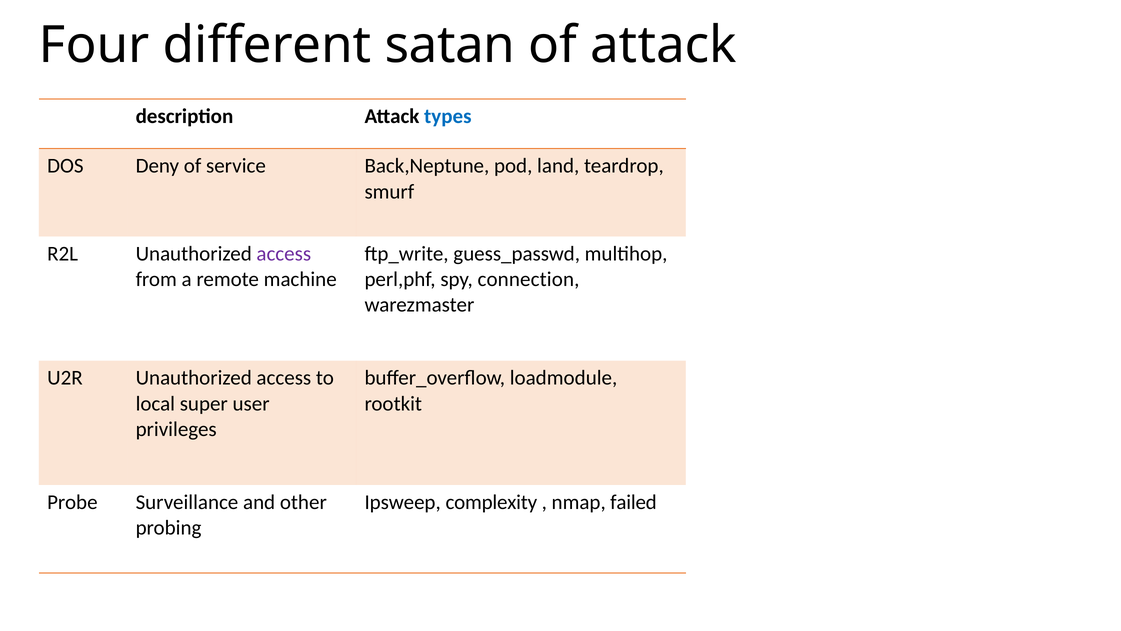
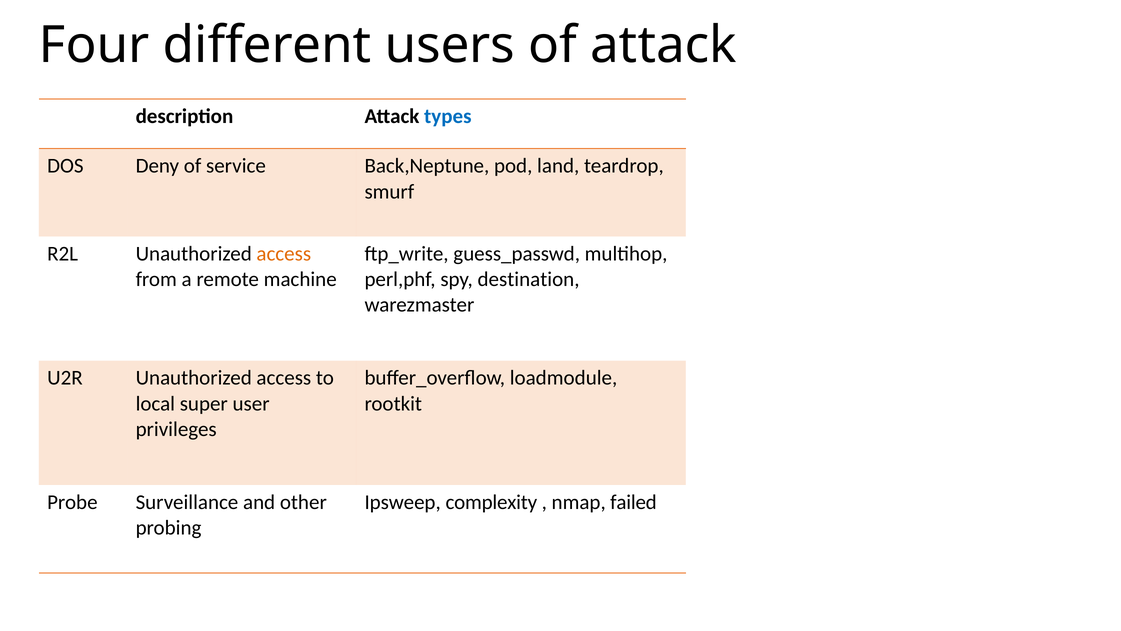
satan: satan -> users (450, 45)
access colour: purple -> orange (284, 254)
connection: connection -> destination (529, 279)
